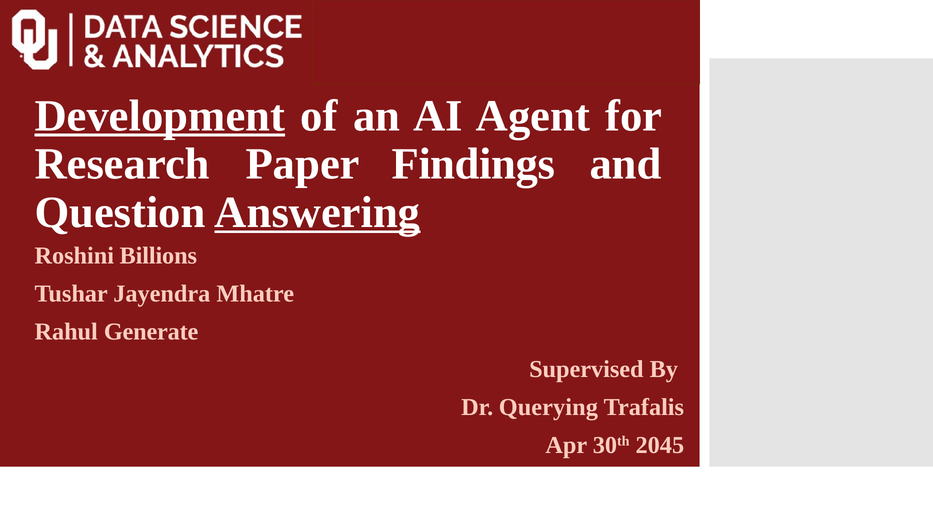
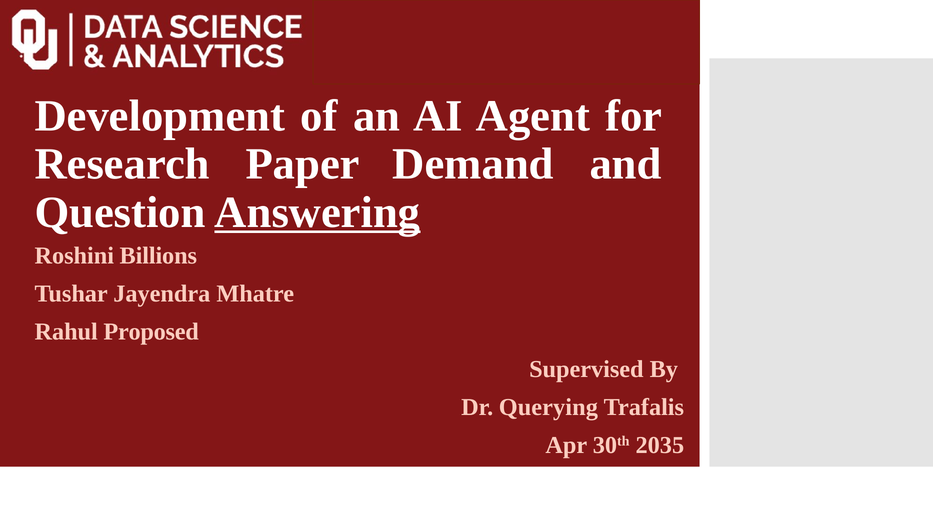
Development underline: present -> none (160, 116)
Findings: Findings -> Demand (473, 164)
Generate: Generate -> Proposed (151, 331)
2045: 2045 -> 2035 (660, 445)
